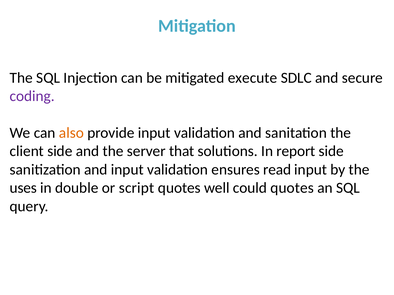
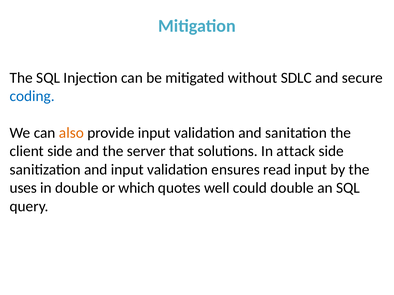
execute: execute -> without (253, 78)
coding colour: purple -> blue (32, 96)
report: report -> attack (296, 151)
script: script -> which (137, 188)
could quotes: quotes -> double (292, 188)
